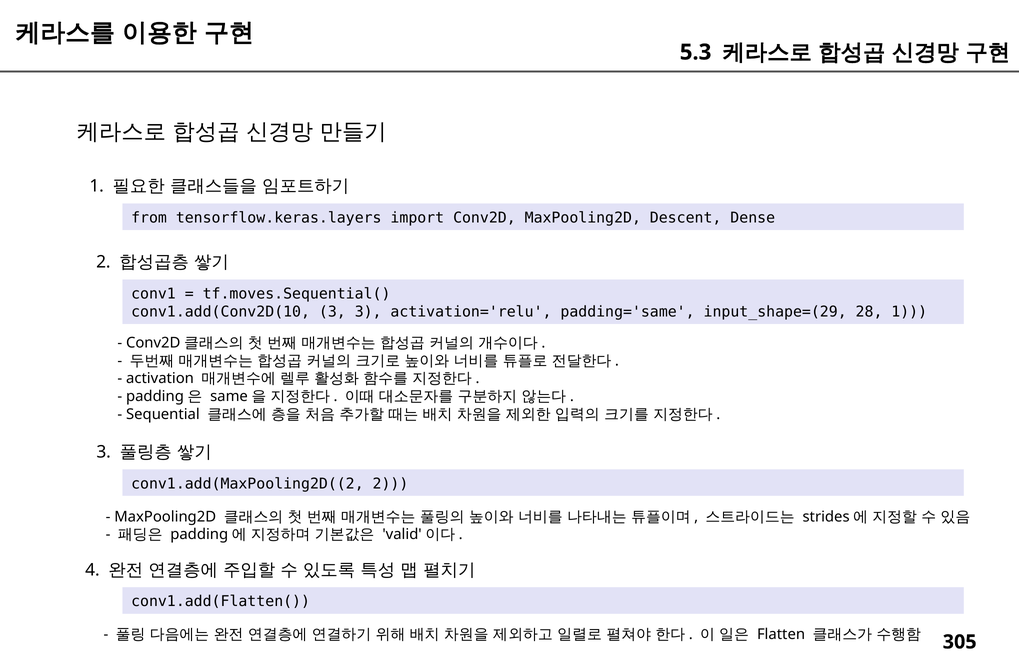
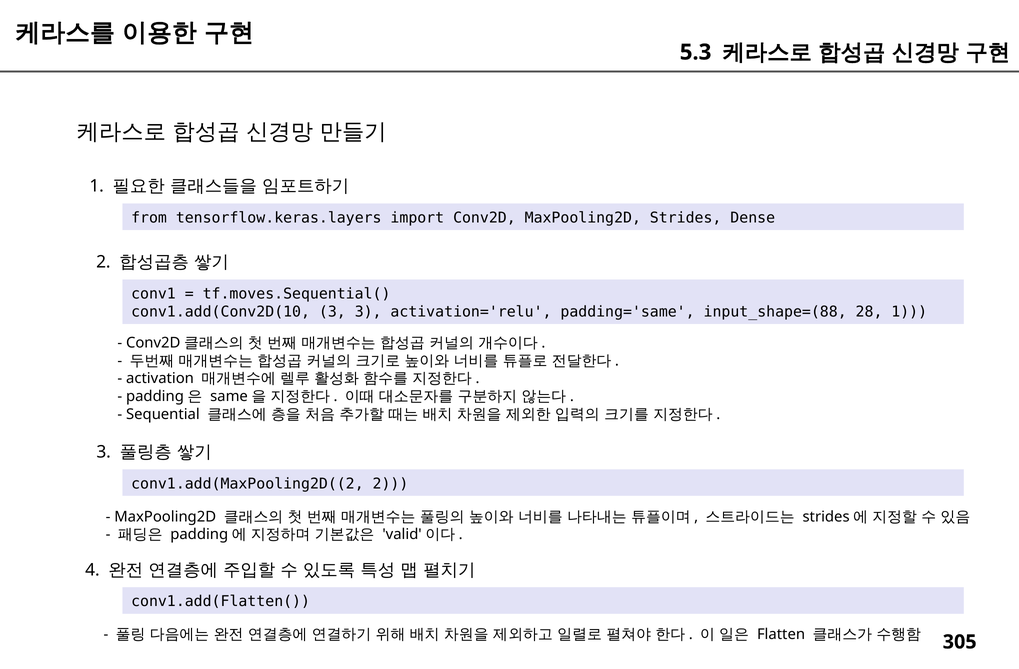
Descent: Descent -> Strides (686, 218)
input_shape=(29: input_shape=(29 -> input_shape=(88 (775, 312)
